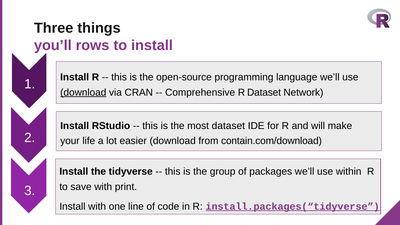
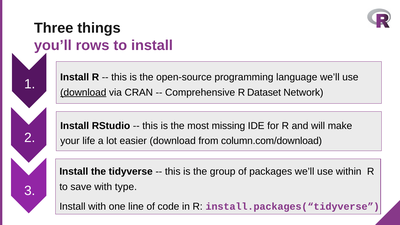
most dataset: dataset -> missing (228, 126)
contain.com/download: contain.com/download -> column.com/download (272, 141)
print: print -> type (126, 187)
install.packages(“tidyverse underline: present -> none (293, 206)
